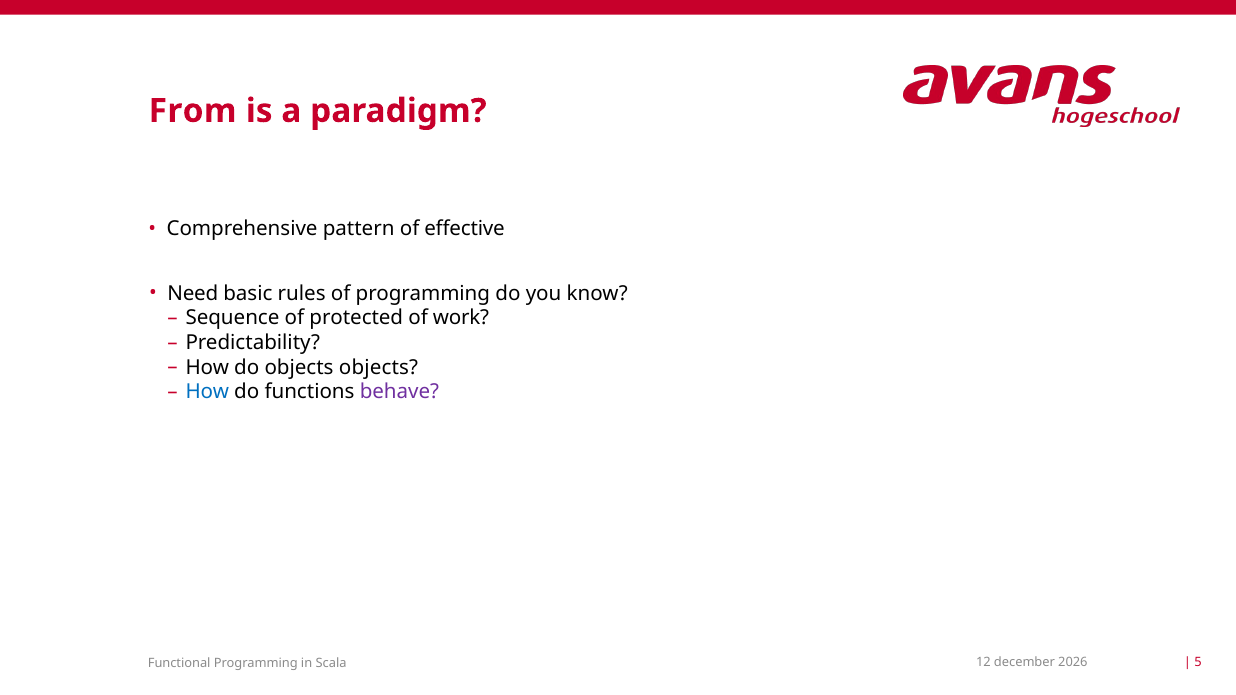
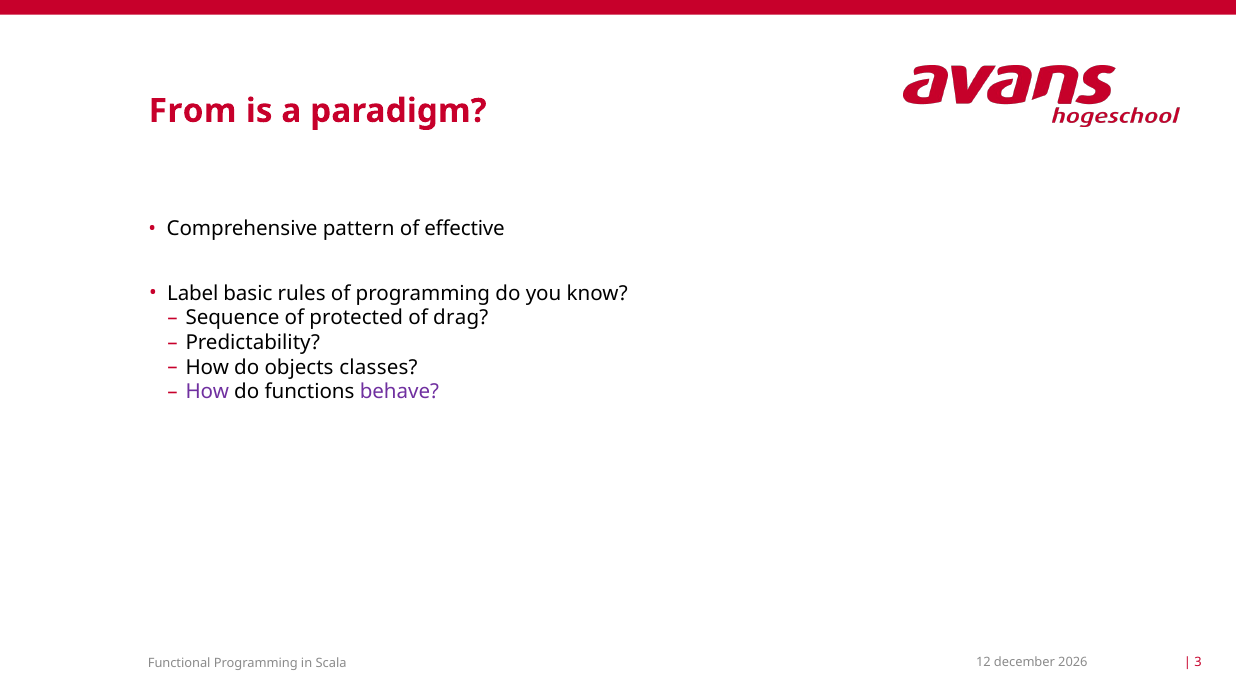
Need: Need -> Label (193, 294)
work: work -> drag (461, 318)
objects objects: objects -> classes (379, 368)
How colour: blue -> purple (207, 392)
5: 5 -> 3 (1198, 662)
